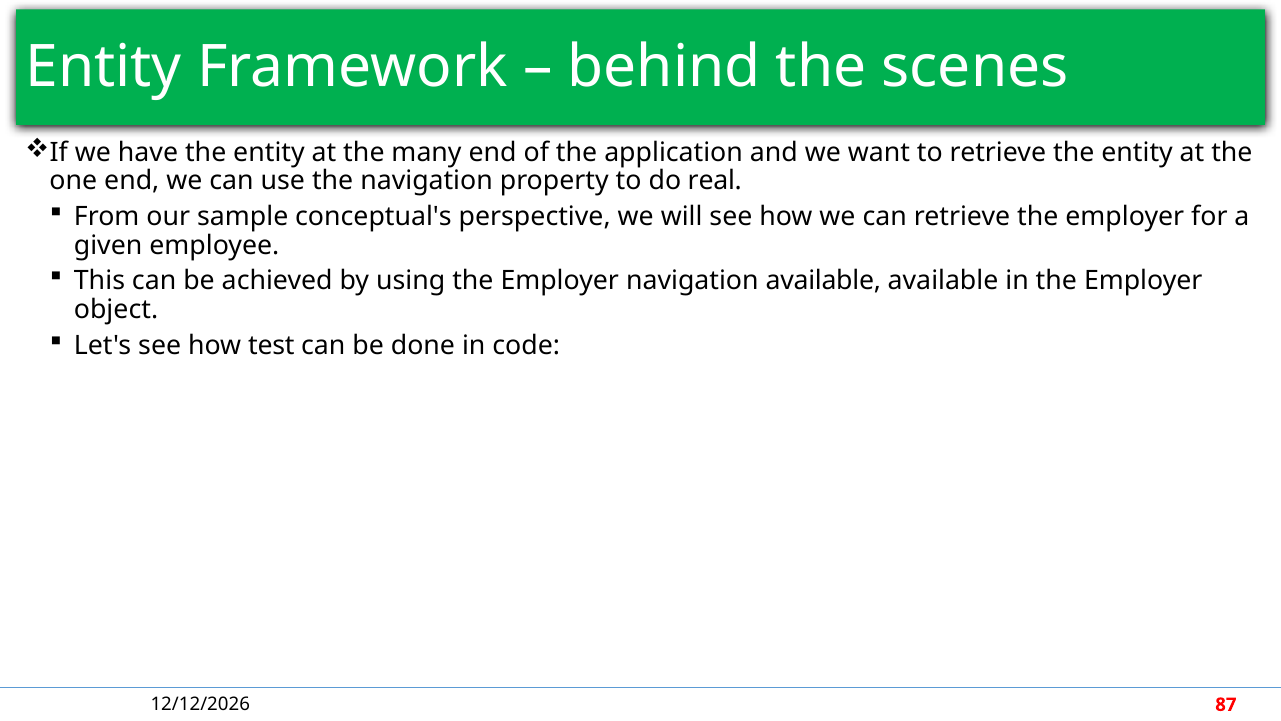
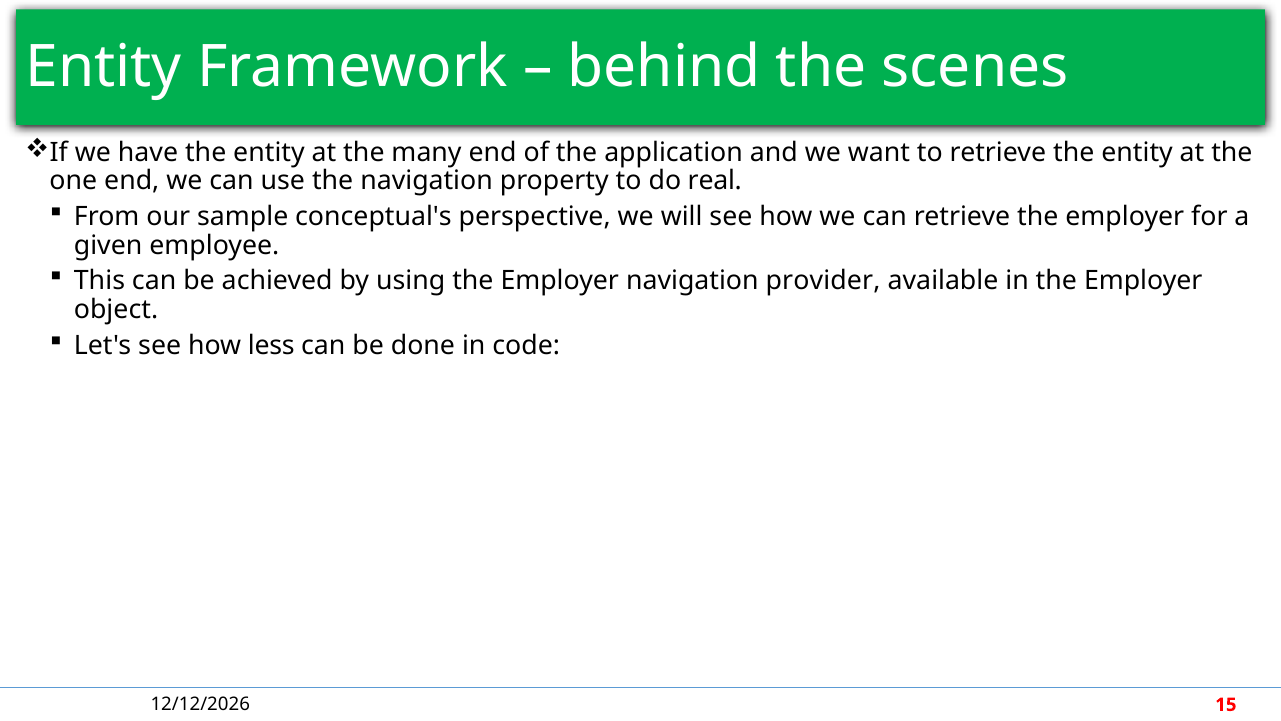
navigation available: available -> provider (823, 281)
test: test -> less (271, 345)
87: 87 -> 15 (1226, 704)
